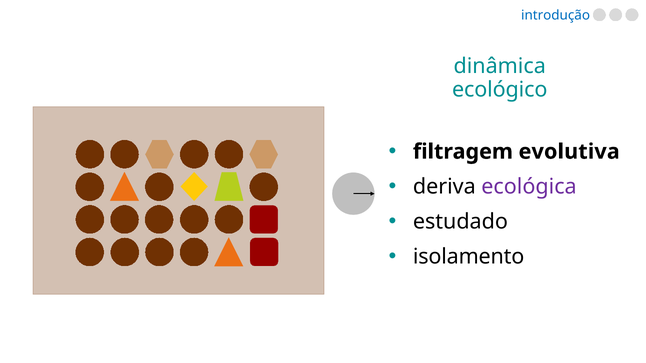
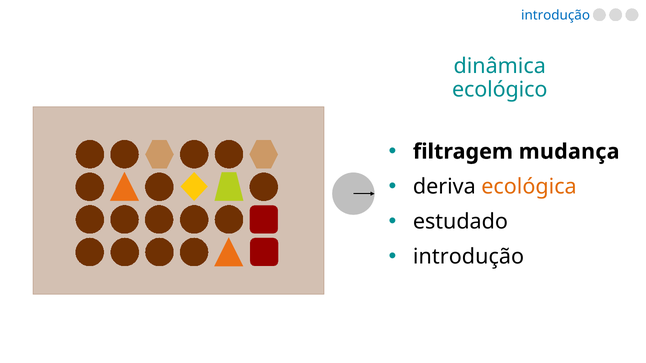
evolutiva: evolutiva -> mudança (569, 152)
ecológica colour: purple -> orange (529, 187)
isolamento: isolamento -> introdução (469, 257)
